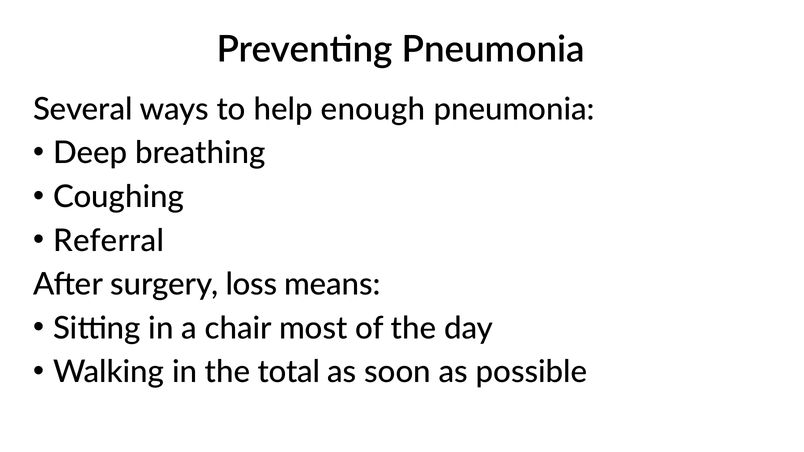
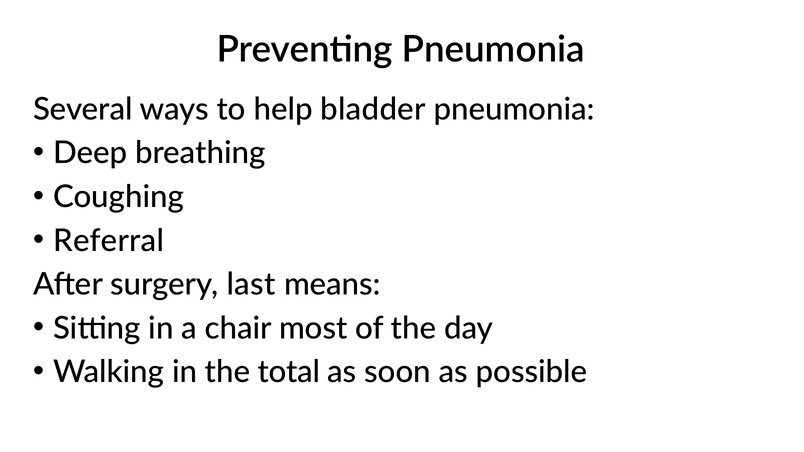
enough: enough -> bladder (373, 109)
loss: loss -> last (251, 285)
